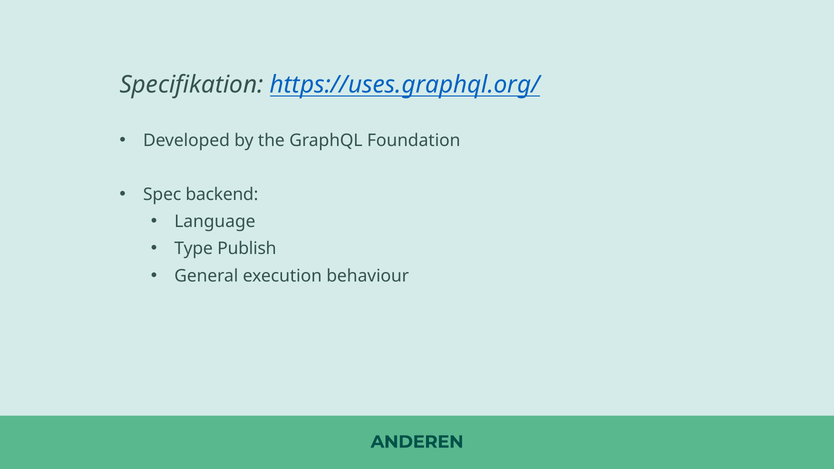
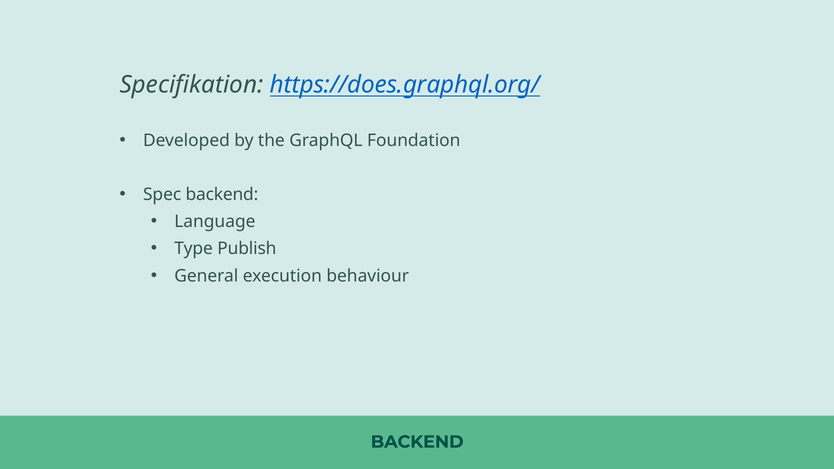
https://uses.graphql.org/: https://uses.graphql.org/ -> https://does.graphql.org/ (405, 85)
ANDEREN: ANDEREN -> BACKEND (417, 442)
